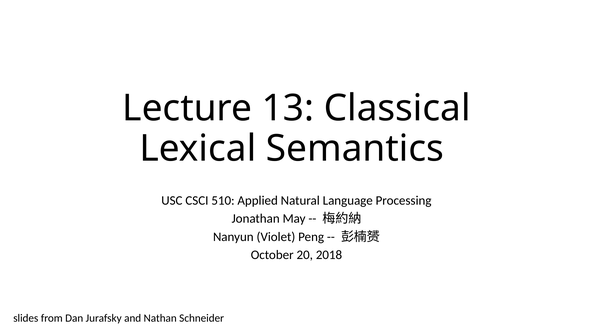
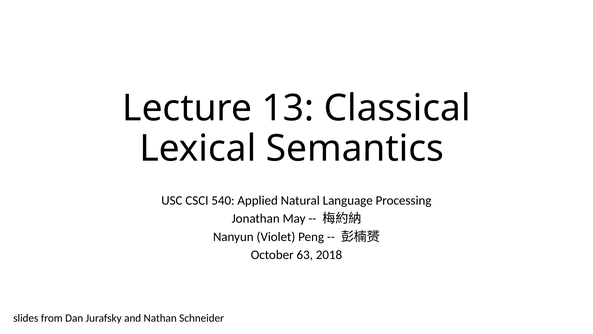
510: 510 -> 540 (223, 200)
20: 20 -> 63 (305, 255)
